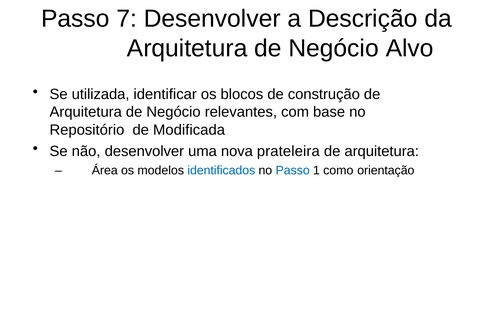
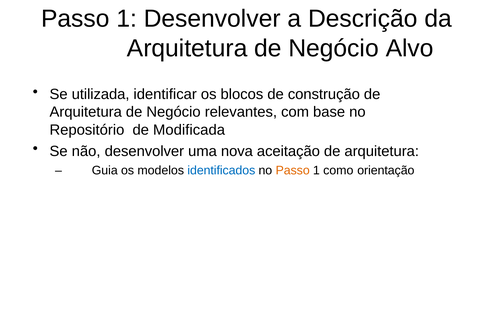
7: 7 -> 1 (127, 19)
prateleira: prateleira -> aceitação (288, 151)
Área: Área -> Guia (105, 170)
Passo colour: blue -> orange (293, 170)
